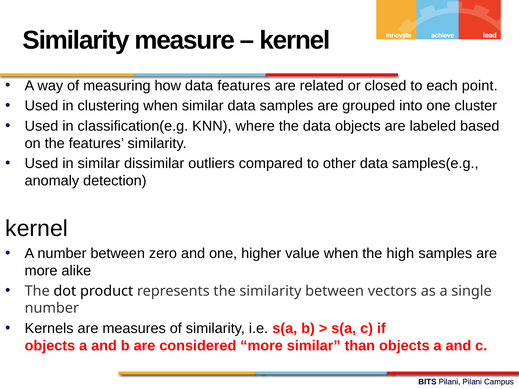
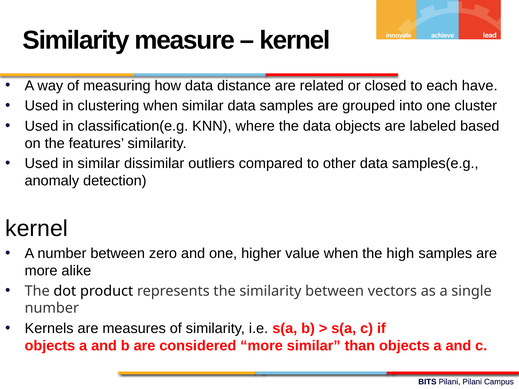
data features: features -> distance (244, 86)
point: point -> have (480, 86)
